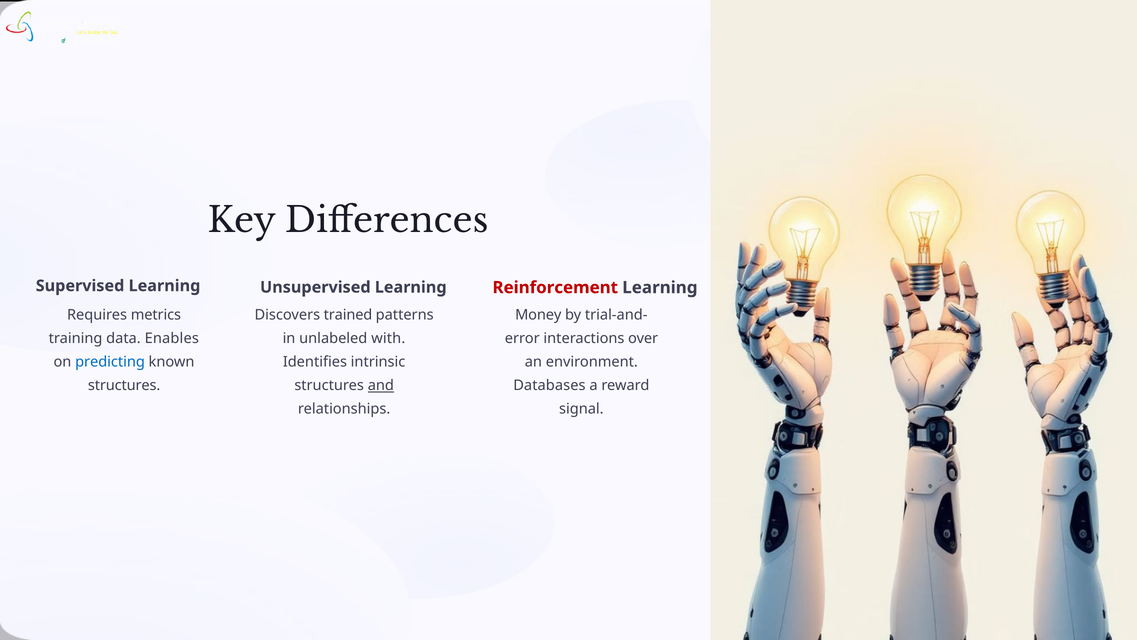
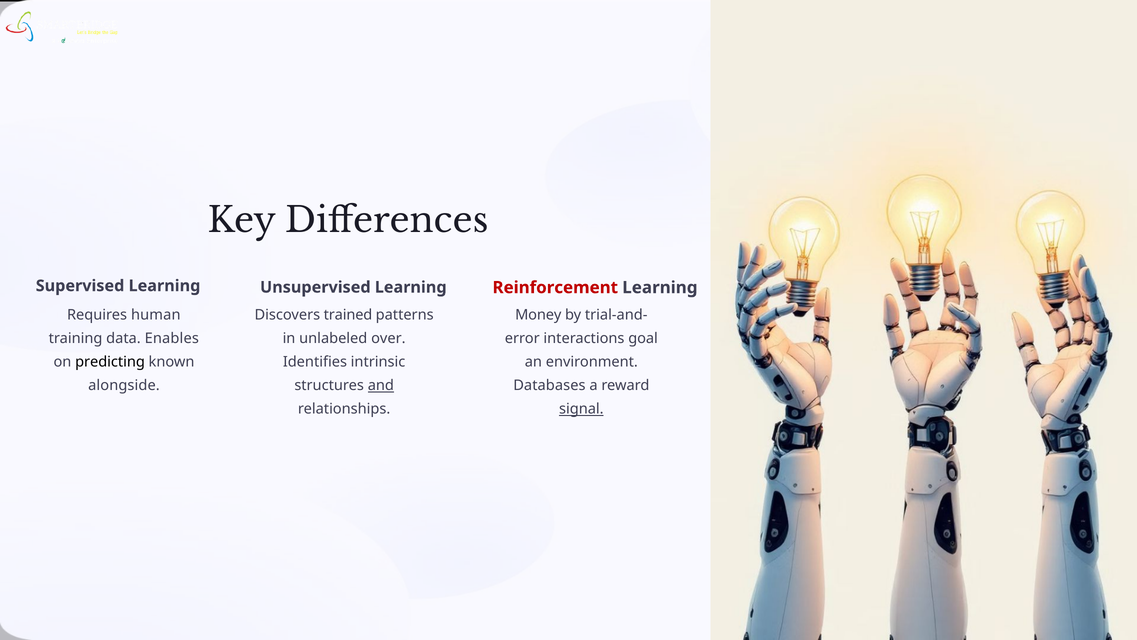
metrics: metrics -> human (156, 315)
with: with -> over (388, 338)
over: over -> goal (643, 338)
predicting colour: blue -> black (110, 362)
structures: structures -> alongside (124, 385)
signal underline: none -> present (581, 409)
